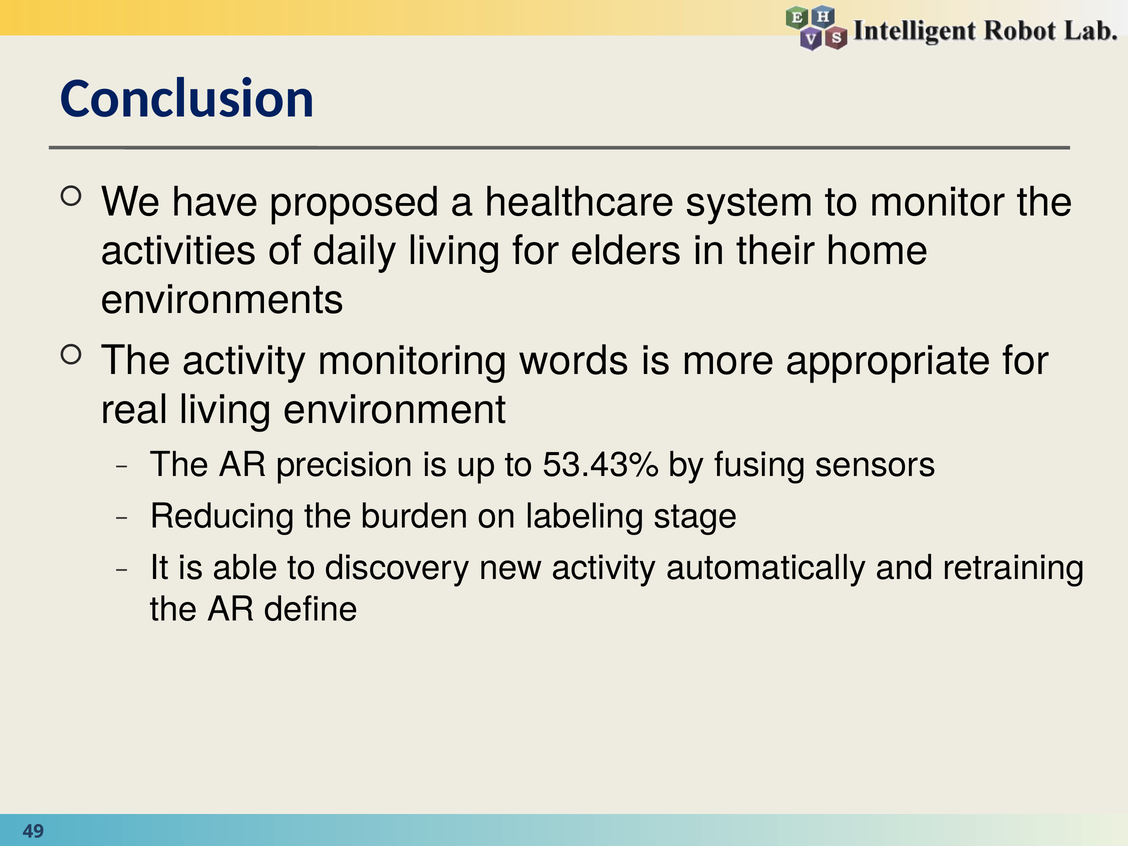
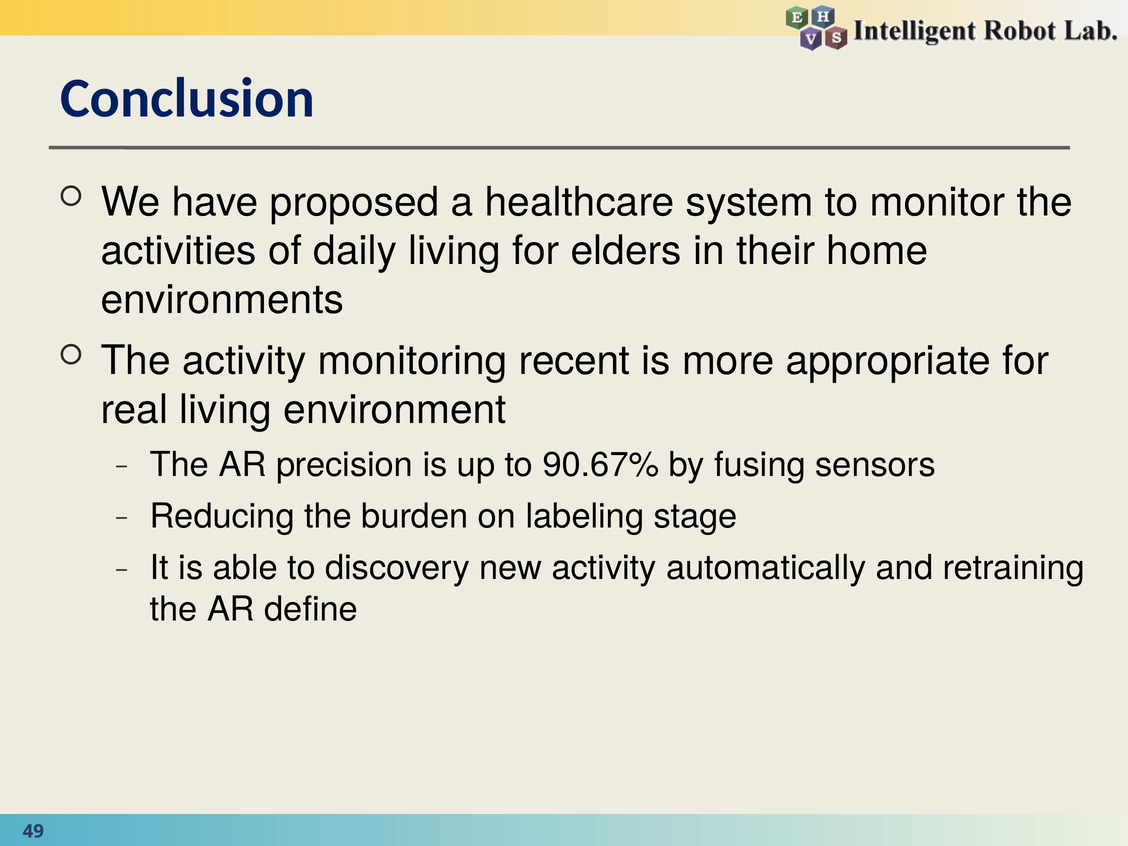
words: words -> recent (575, 361)
53.43%: 53.43% -> 90.67% (601, 465)
